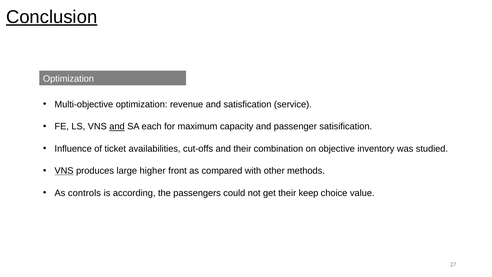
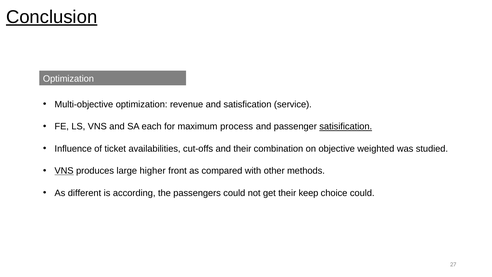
and underline: present -> none (117, 126)
capacity: capacity -> process (237, 126)
satisification underline: none -> present (346, 126)
inventory: inventory -> weighted (376, 149)
controls: controls -> different (85, 193)
choice value: value -> could (362, 193)
